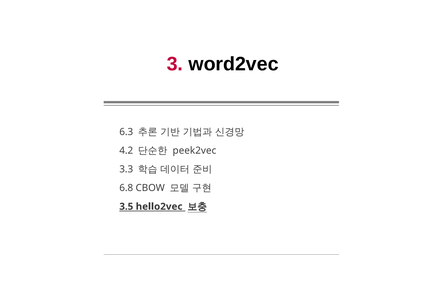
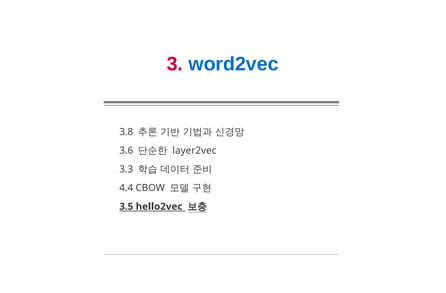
word2vec colour: black -> blue (234, 64)
6.3: 6.3 -> 3.8 (126, 132)
4.2: 4.2 -> 3.6 (126, 151)
peek2vec: peek2vec -> layer2vec (194, 151)
6.8: 6.8 -> 4.4 (126, 188)
